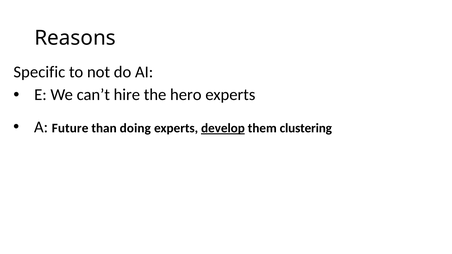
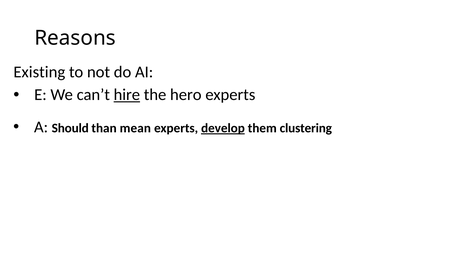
Specific: Specific -> Existing (39, 72)
hire underline: none -> present (127, 95)
Future: Future -> Should (70, 128)
doing: doing -> mean (135, 128)
